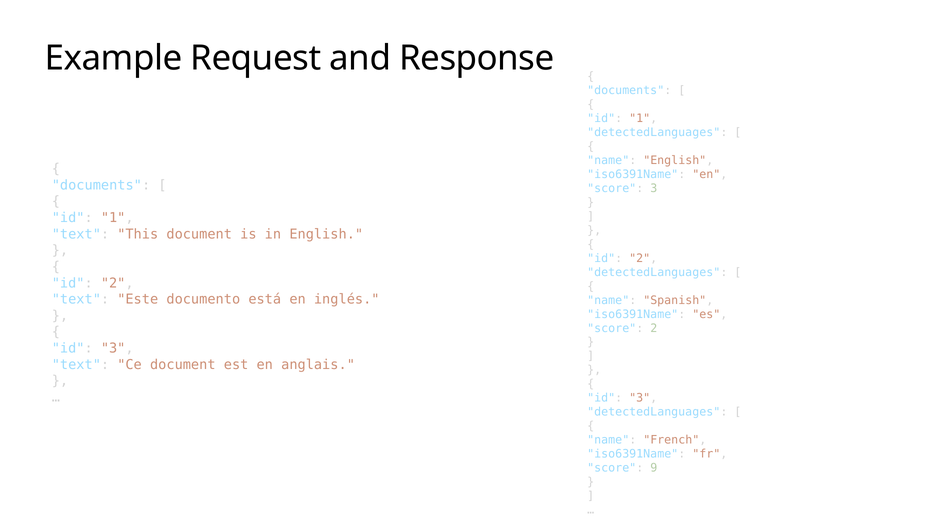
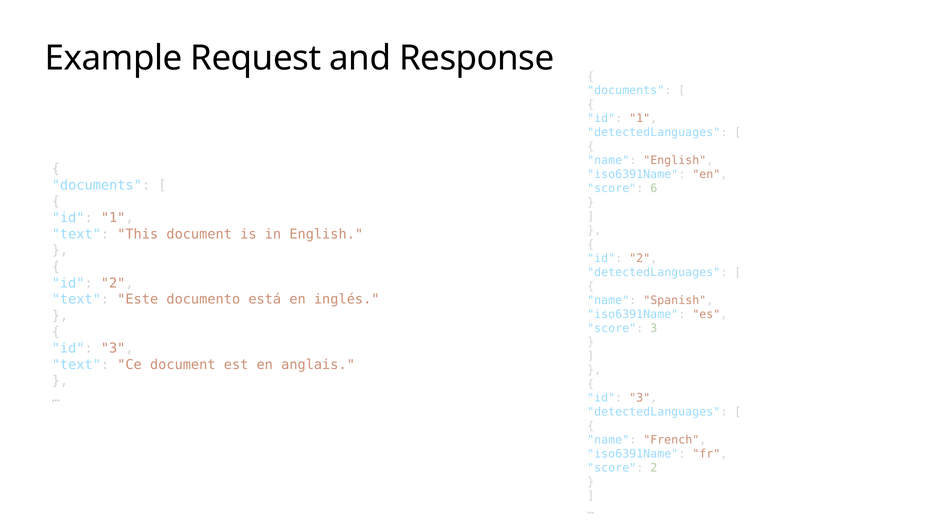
score 3: 3 -> 6 (654, 189)
score 2: 2 -> 3 (654, 328)
score 9: 9 -> 2 (654, 468)
